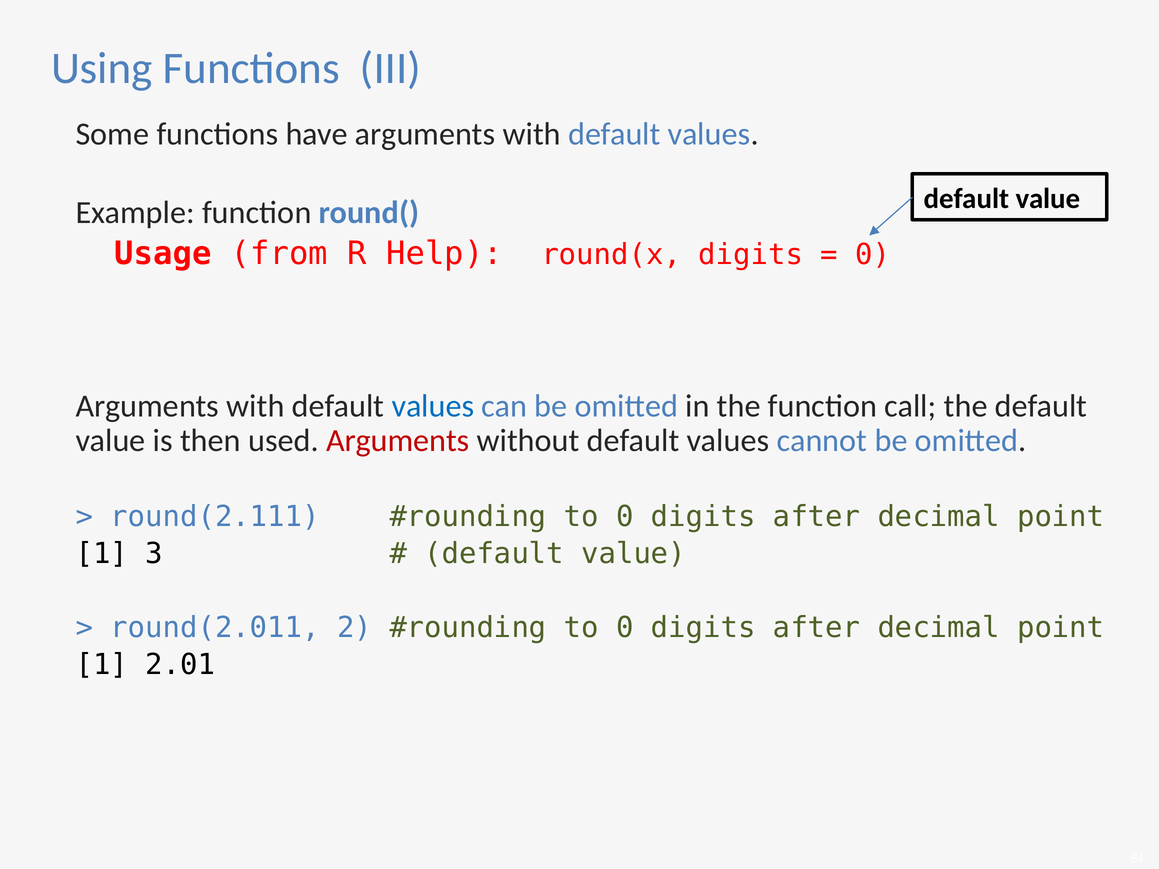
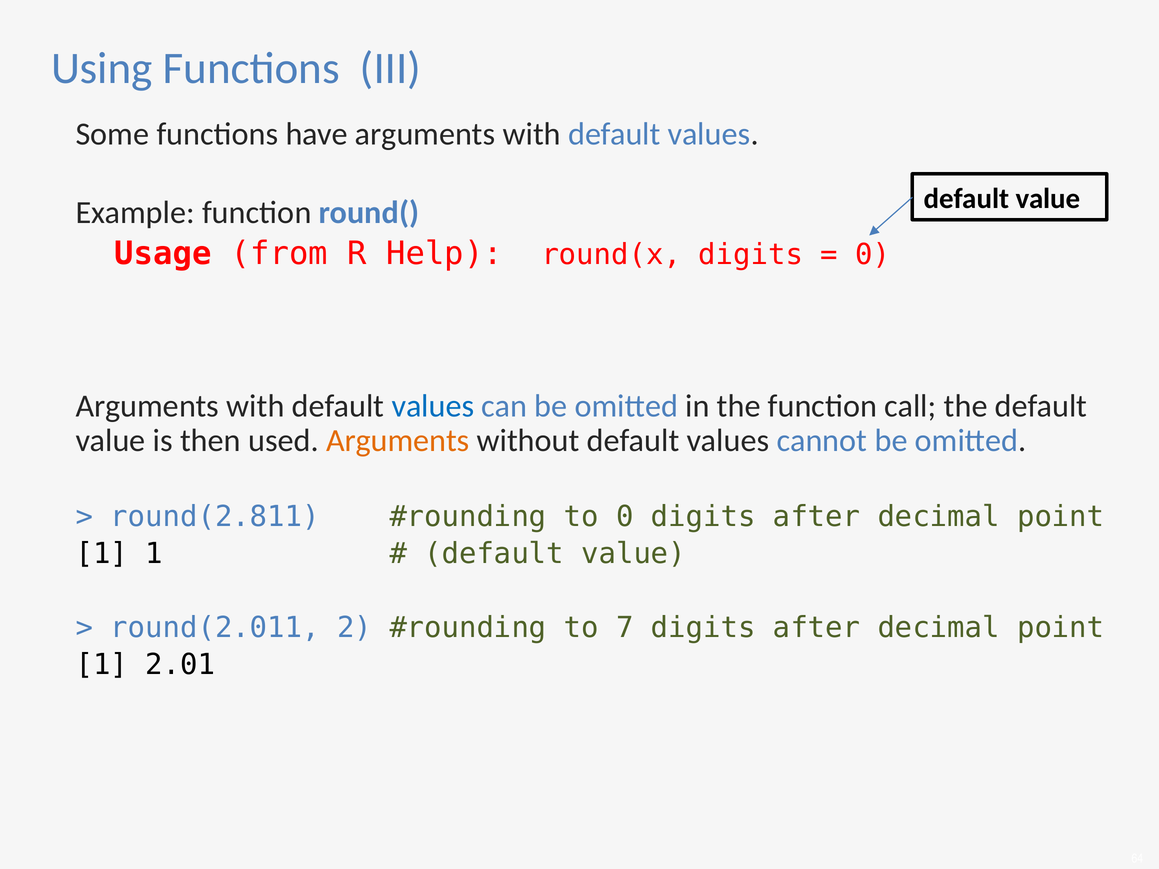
Arguments colour: red -> orange (398, 441)
round(2.111: round(2.111 -> round(2.811 (215, 517)
1 3: 3 -> 1 (154, 554)
0: 0 -> 7 (625, 628)
